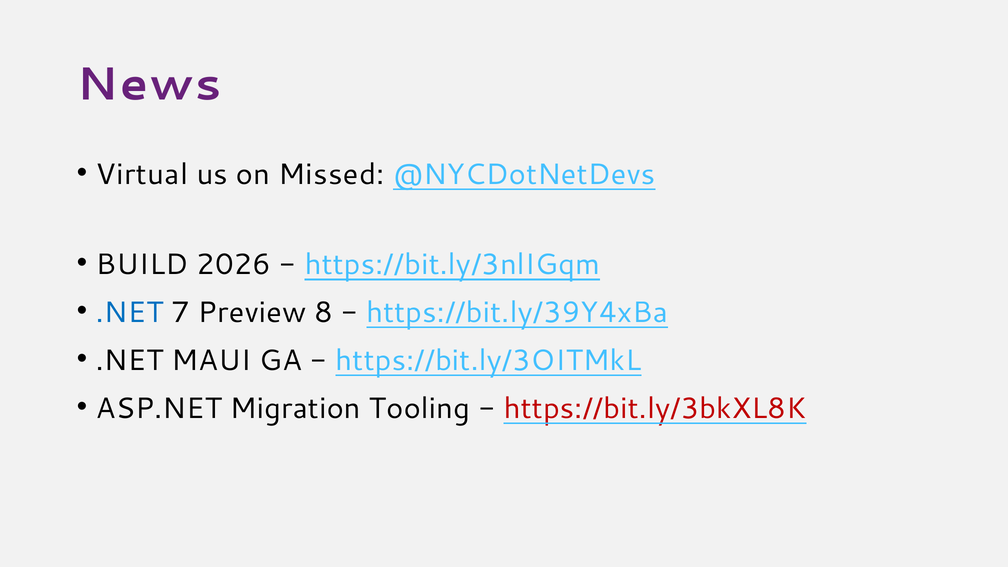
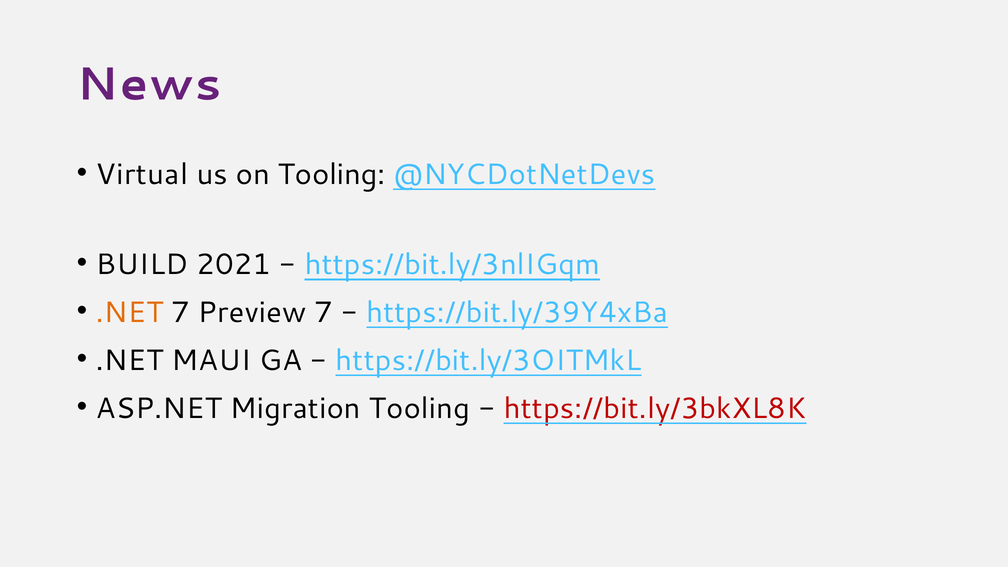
on Missed: Missed -> Tooling (332, 175)
2026: 2026 -> 2021 (234, 265)
.NET colour: blue -> orange (130, 313)
Preview 8: 8 -> 7 (323, 313)
